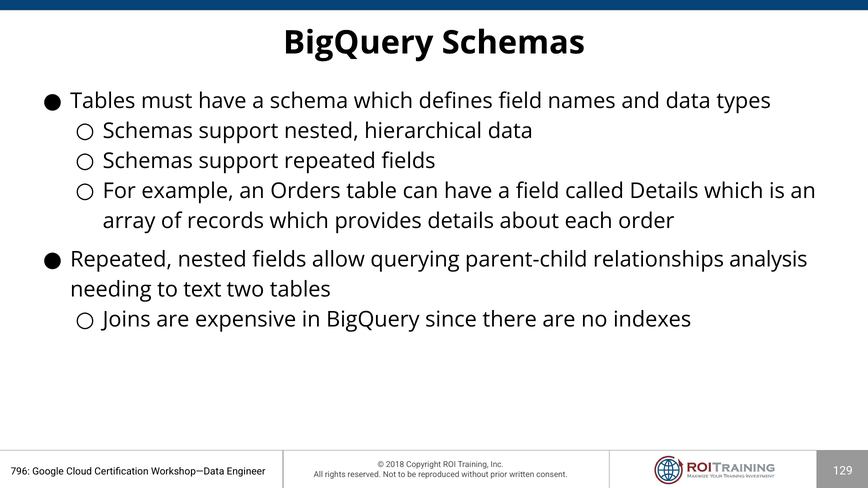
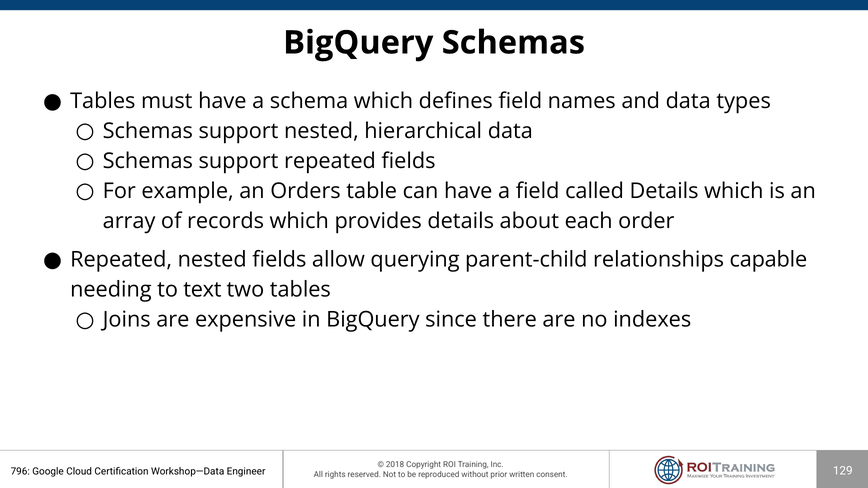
analysis: analysis -> capable (768, 260)
